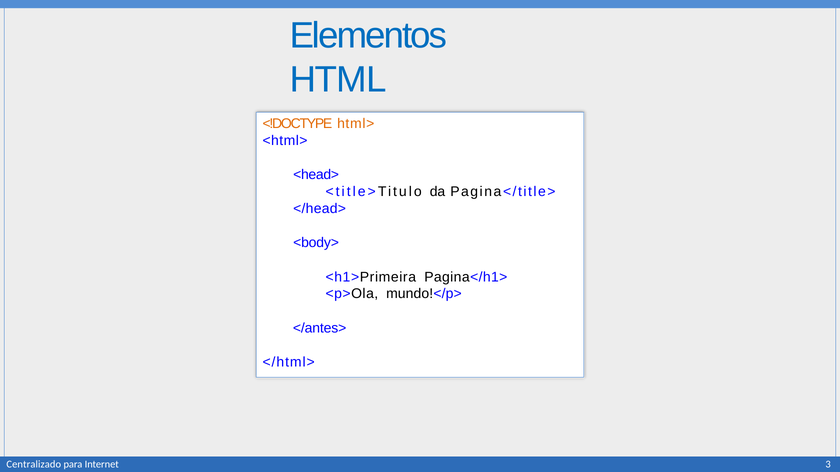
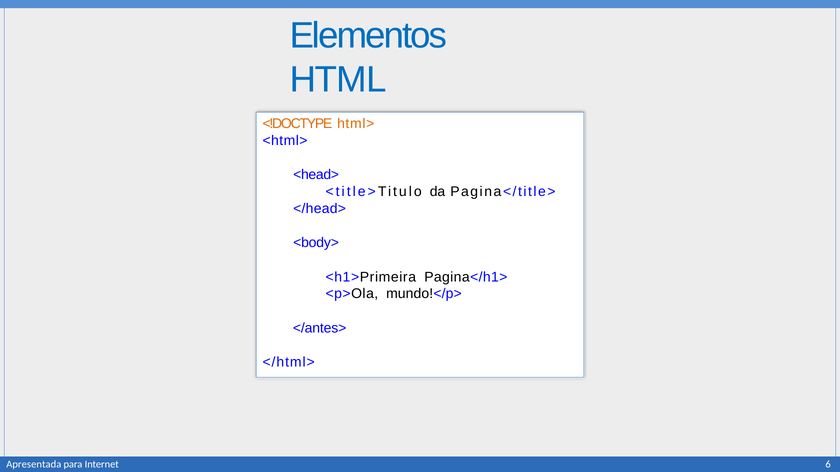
Centralizado: Centralizado -> Apresentada (34, 465)
3: 3 -> 6 (828, 465)
